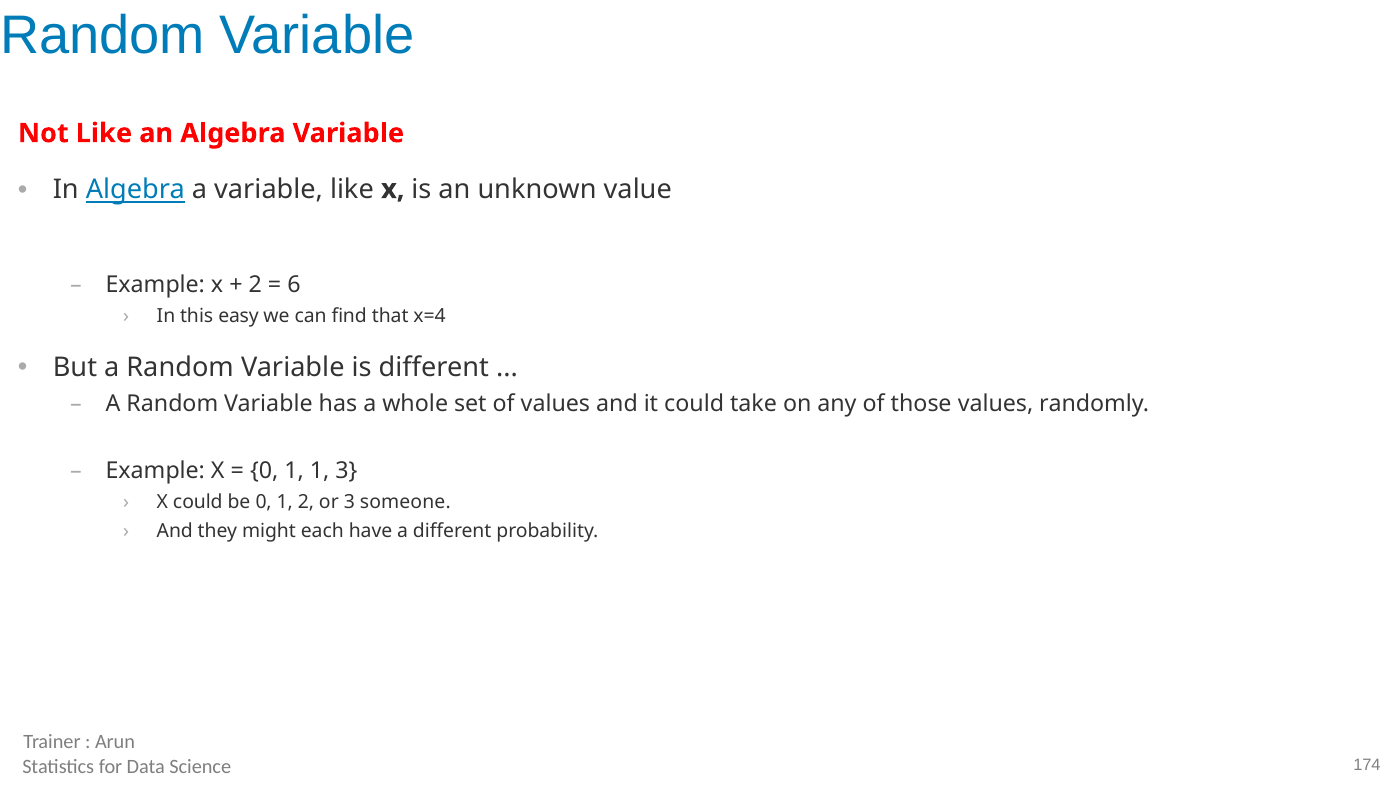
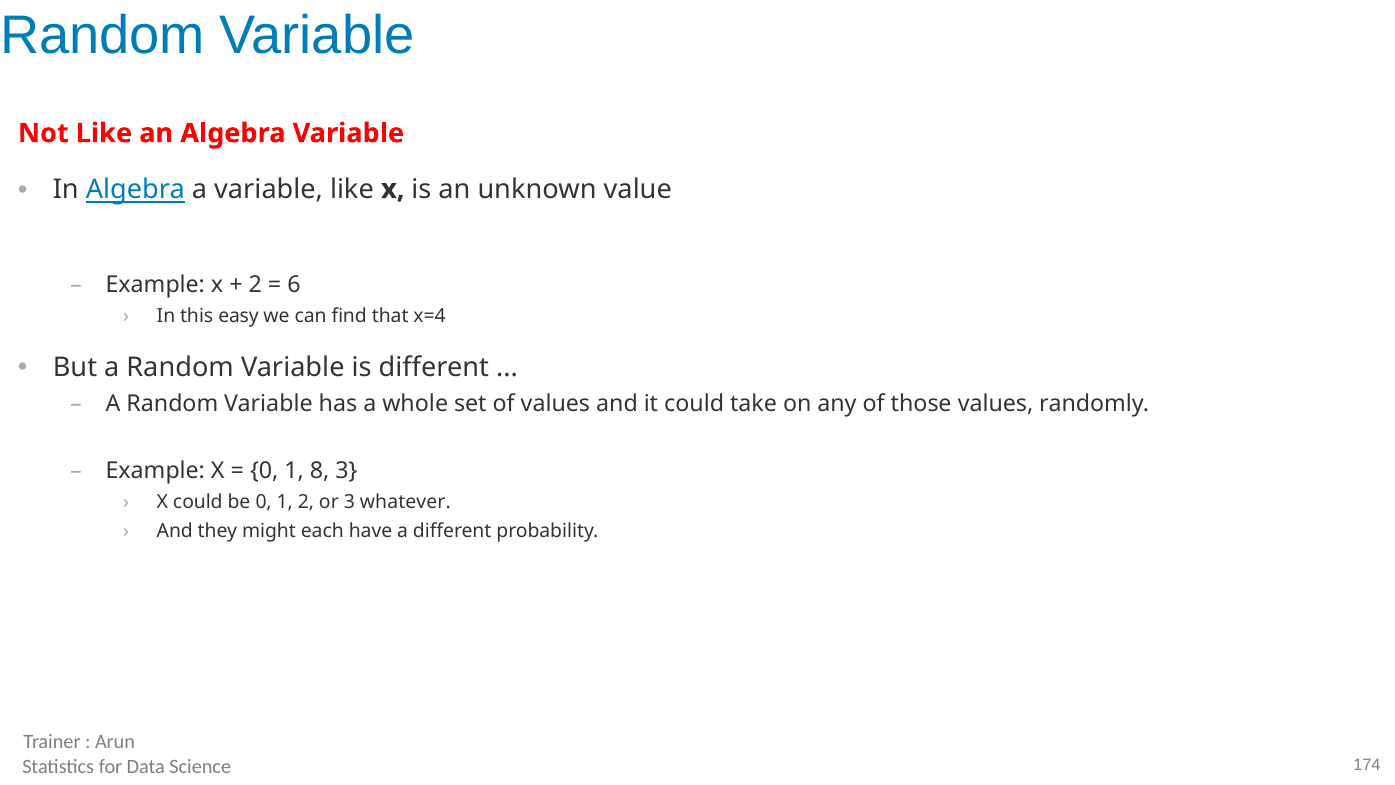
1 1: 1 -> 8 (320, 471)
someone: someone -> whatever (405, 502)
